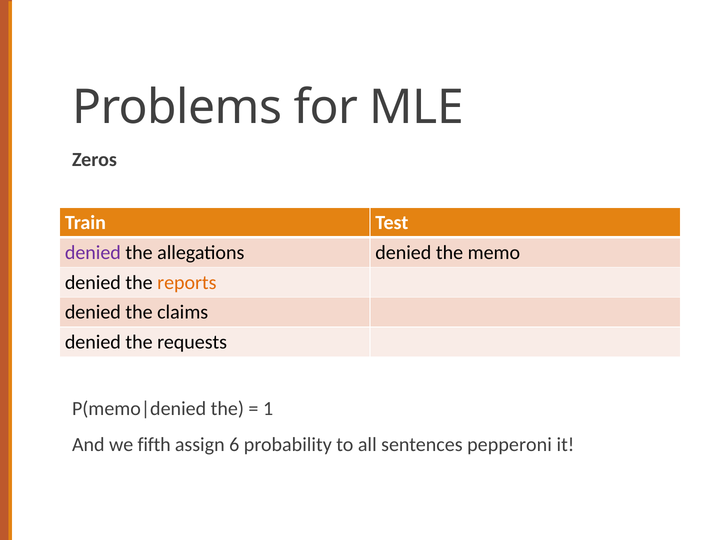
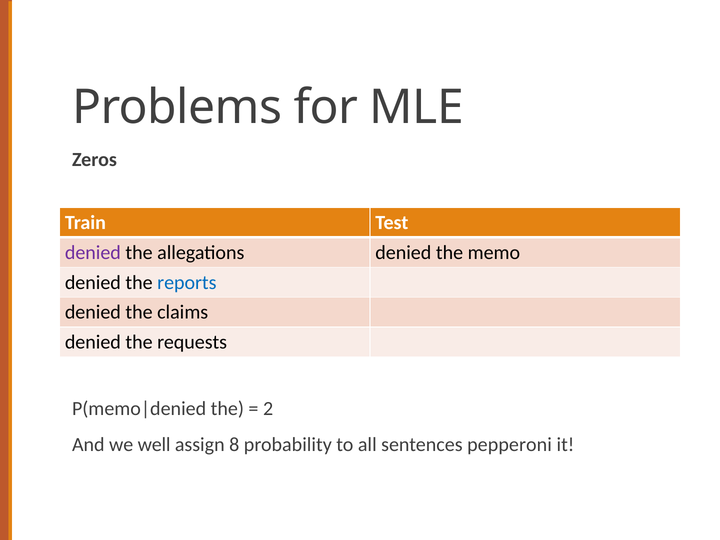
reports colour: orange -> blue (187, 282)
1: 1 -> 2 (268, 409)
fifth: fifth -> well (154, 444)
6: 6 -> 8 (234, 444)
